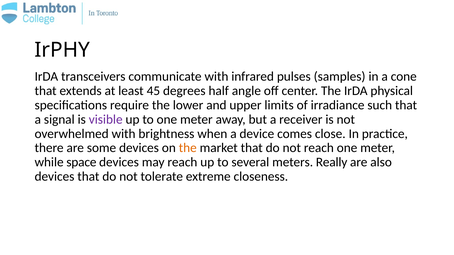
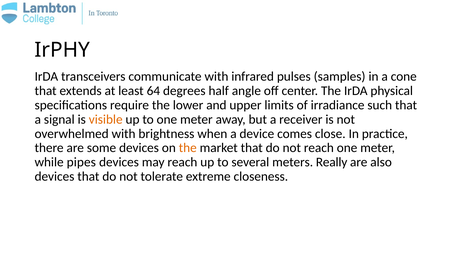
45: 45 -> 64 (153, 91)
visible colour: purple -> orange (106, 120)
space: space -> pipes (81, 162)
